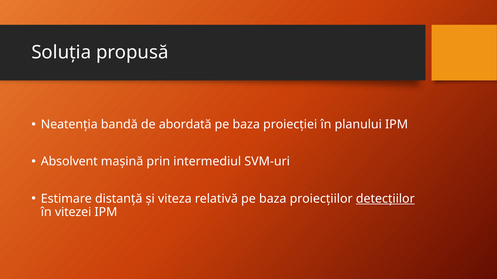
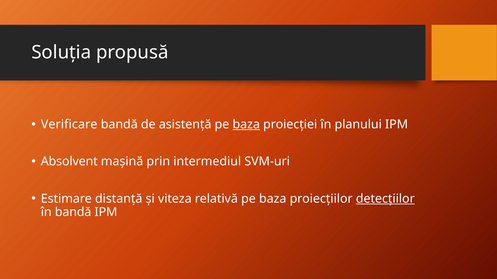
Neatenția: Neatenția -> Verificare (69, 125)
abordată: abordată -> asistență (185, 125)
baza underline: none -> present (246, 125)
în vitezei: vitezei -> bandă (73, 212)
